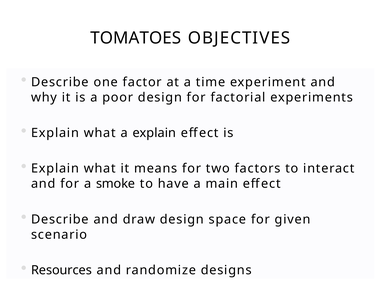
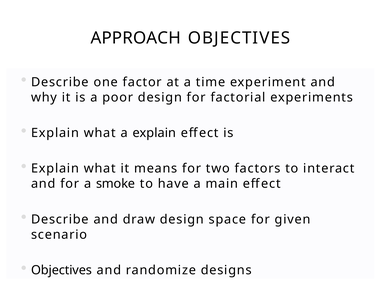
TOMATOES: TOMATOES -> APPROACH (136, 38)
Resources: Resources -> Objectives (62, 270)
